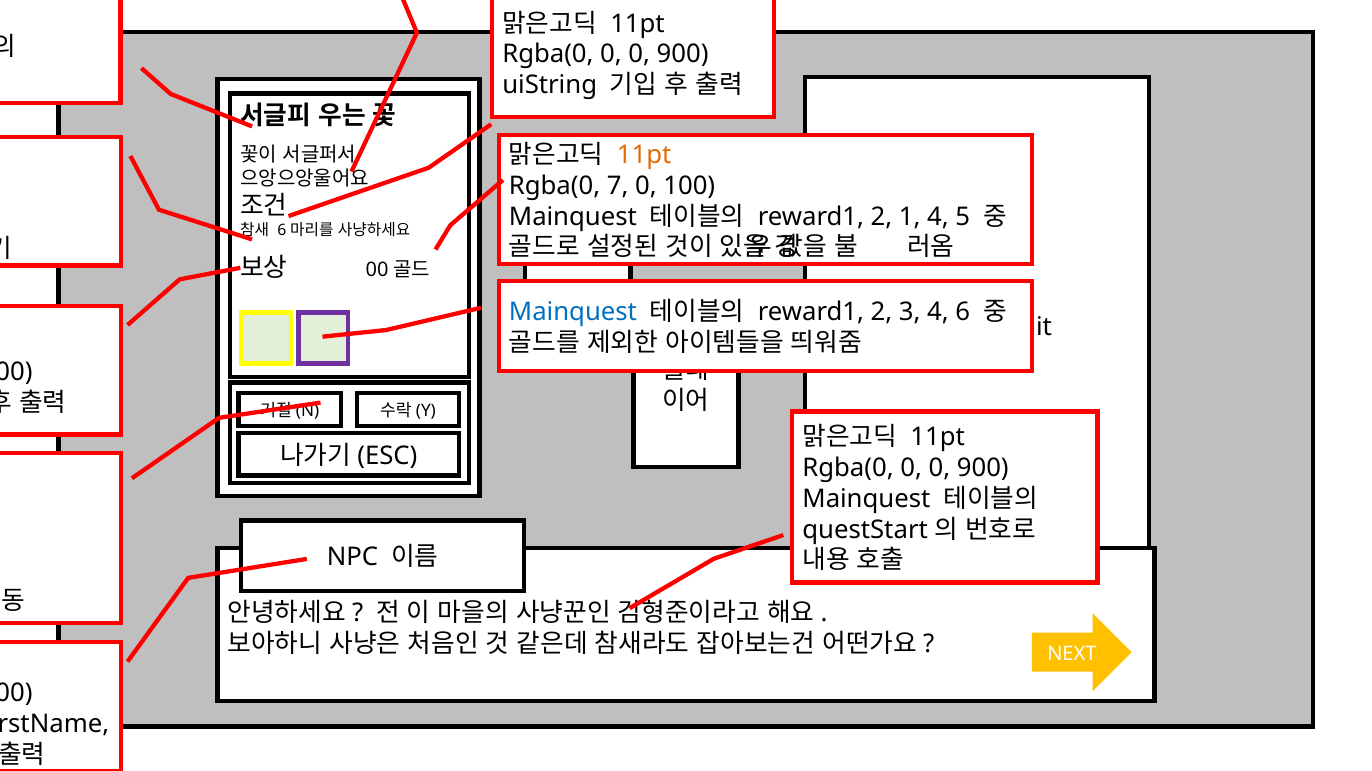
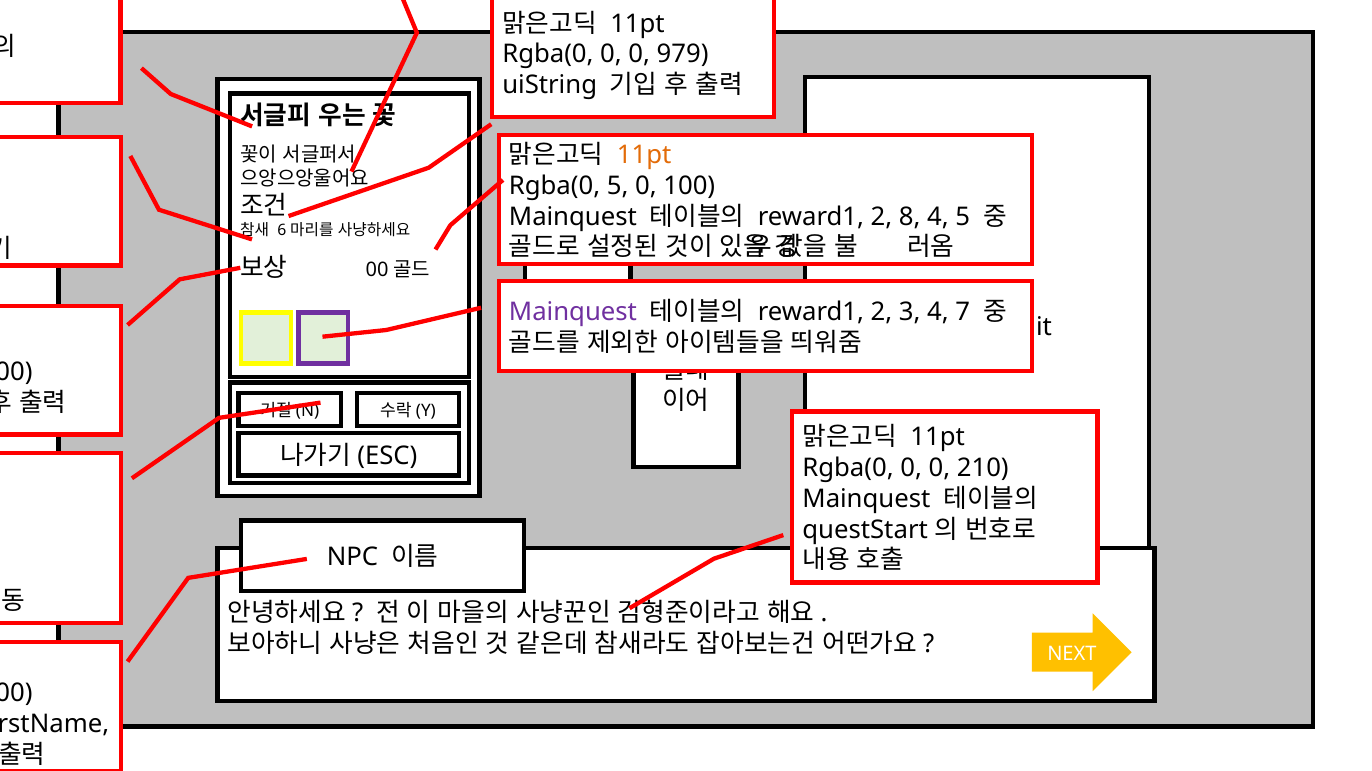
900: 900 -> 979 (683, 55)
Rgba(0 7: 7 -> 5 (618, 186)
1: 1 -> 8 (910, 217)
Mainquest colour: blue -> purple (573, 313)
6: 6 -> 7 (963, 313)
900: 900 -> 210 (983, 468)
